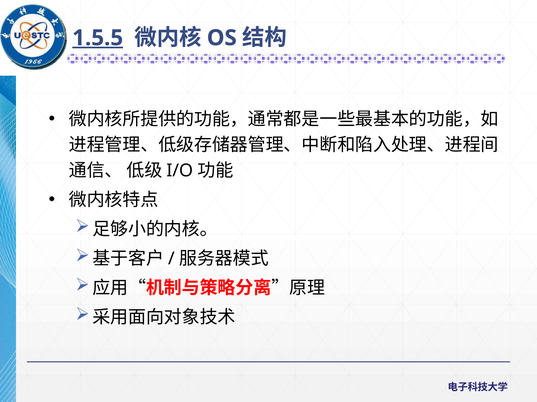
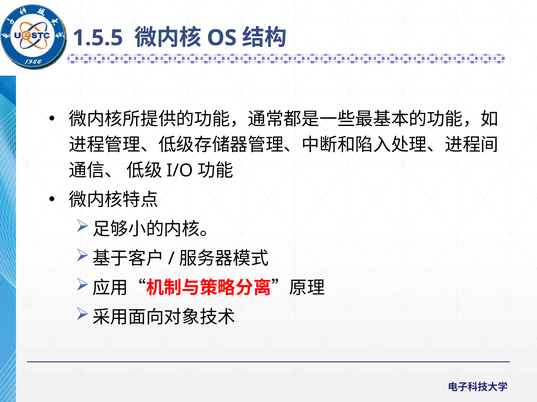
1.5.5 underline: present -> none (98, 38)
